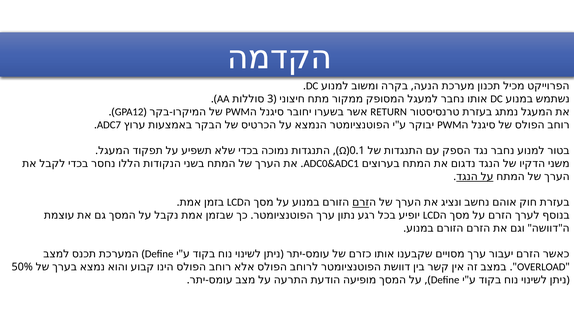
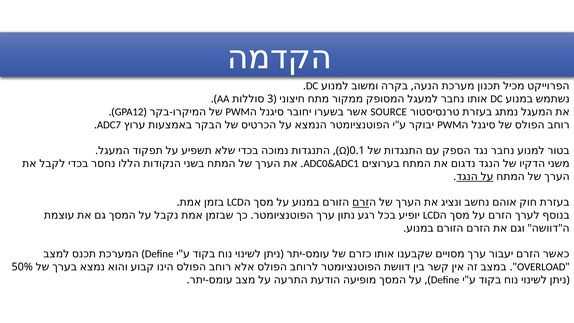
RETURN: RETURN -> SOURCE (389, 112)
